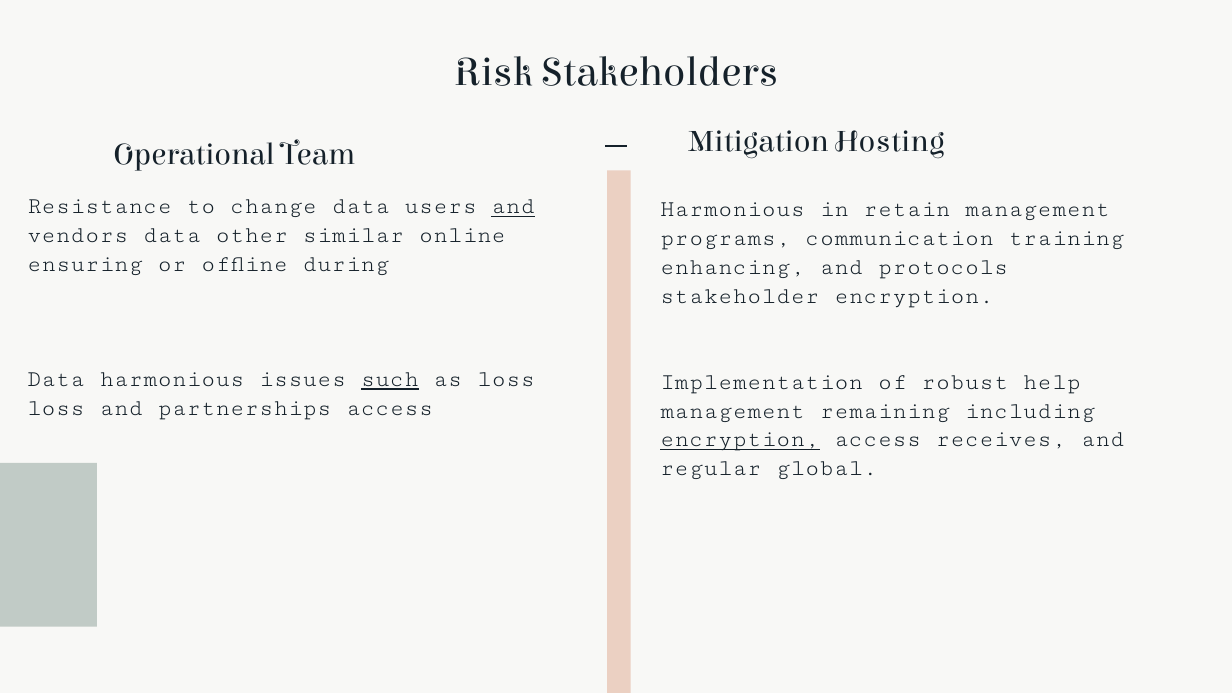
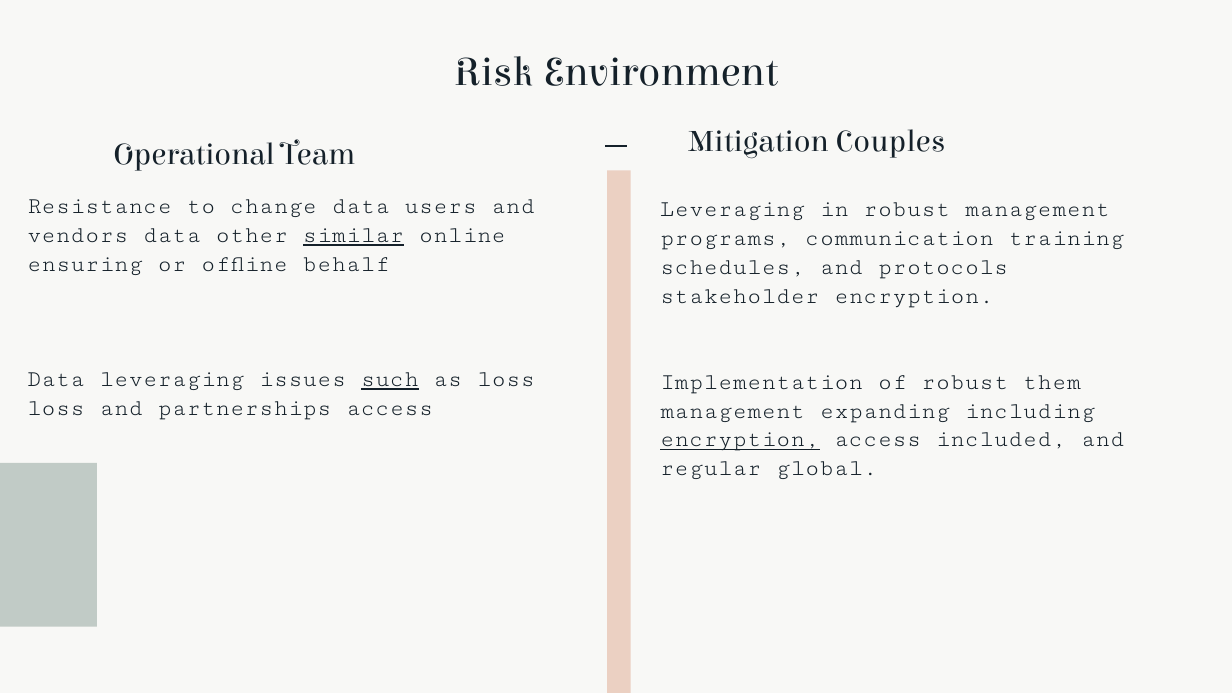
Stakeholders: Stakeholders -> Environment (660, 72)
Hosting: Hosting -> Couples (890, 141)
and underline: present -> none (513, 206)
Harmonious: Harmonious -> Leveraging (733, 209)
in retain: retain -> robust (907, 209)
similar underline: none -> present (353, 235)
during: during -> behalf (346, 263)
enhancing: enhancing -> schedules (733, 266)
Data harmonious: harmonious -> leveraging (172, 379)
help: help -> them (1052, 382)
remaining: remaining -> expanding (885, 410)
receives: receives -> included (1001, 439)
